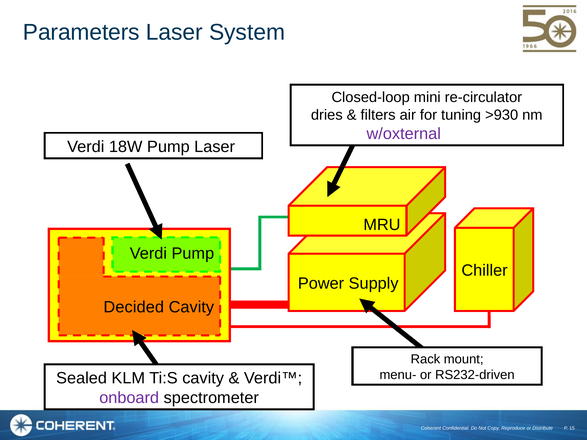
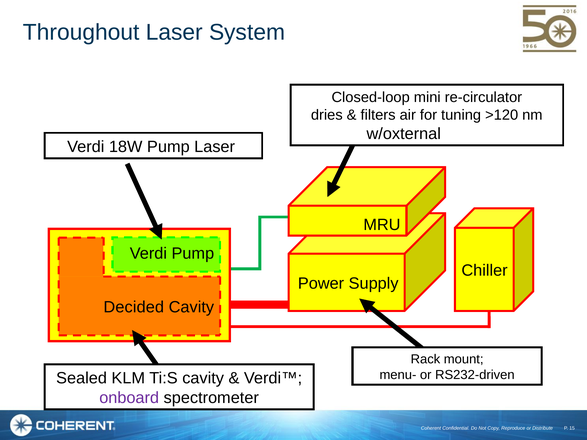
Parameters: Parameters -> Throughout (81, 32)
>930: >930 -> >120 (502, 115)
w/oxternal colour: purple -> black (404, 134)
